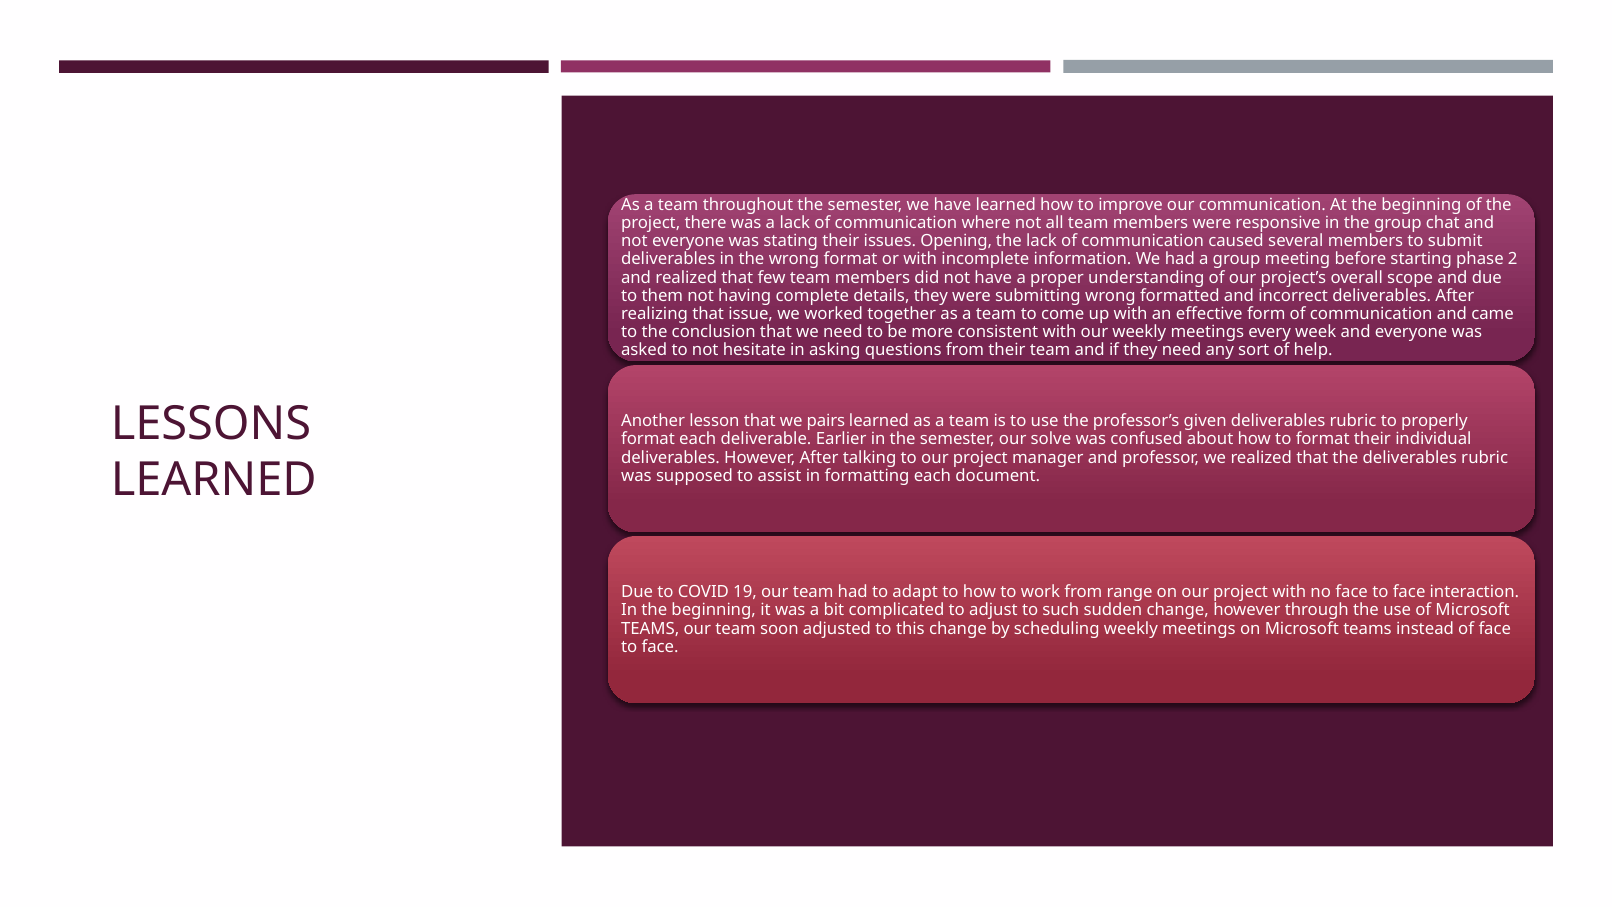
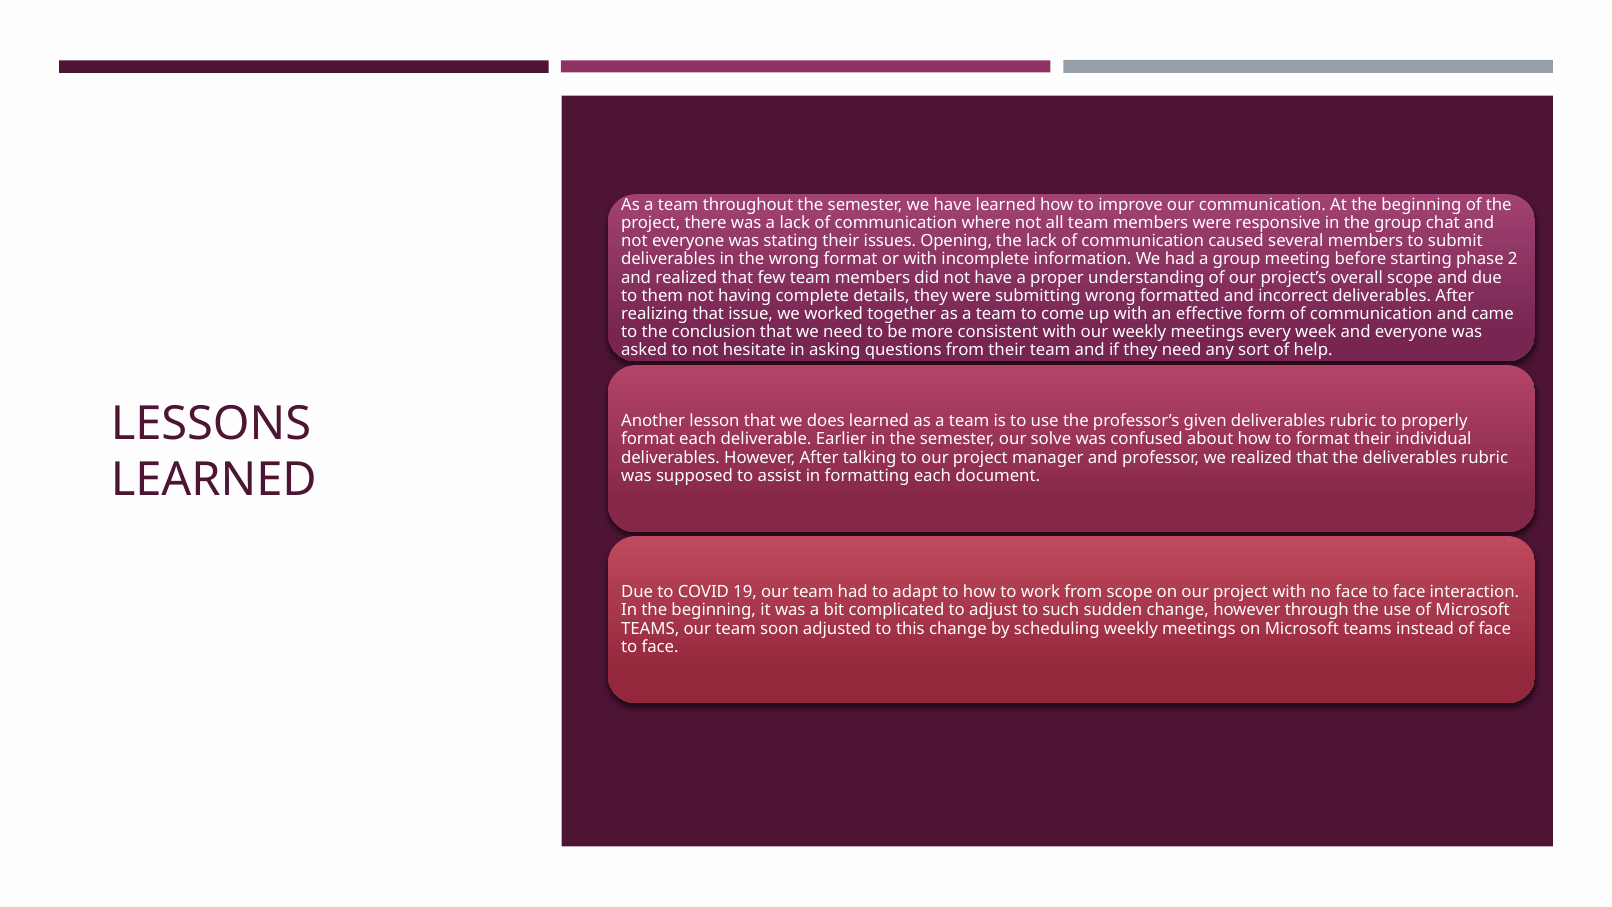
pairs: pairs -> does (826, 421)
from range: range -> scope (1130, 592)
